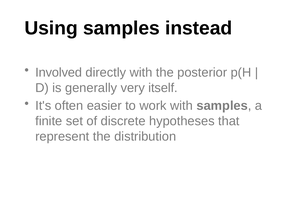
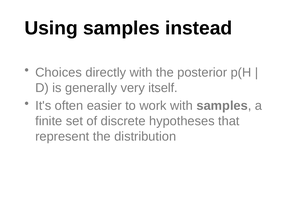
Involved: Involved -> Choices (59, 72)
